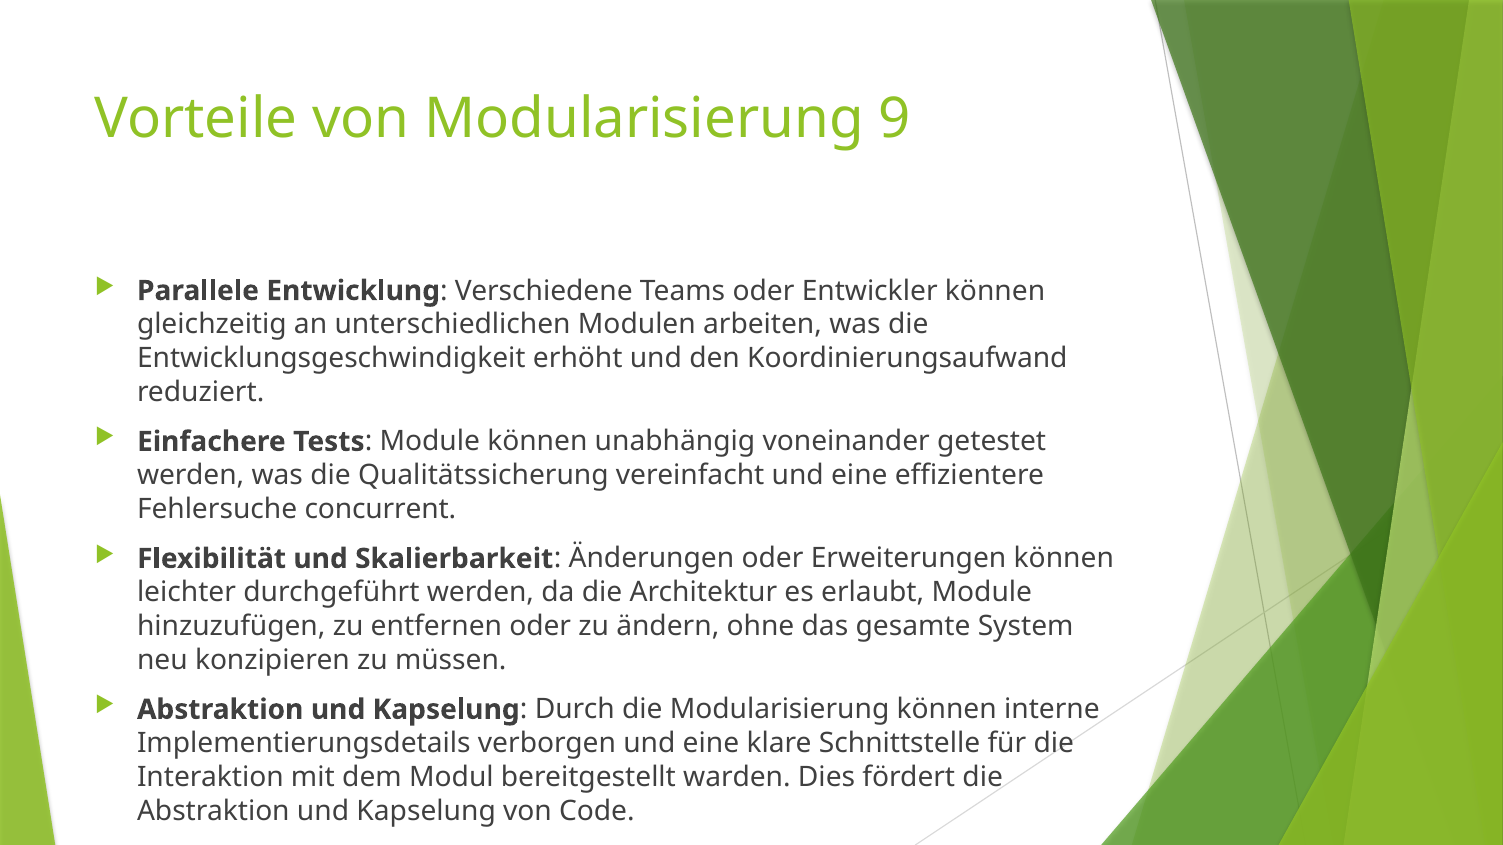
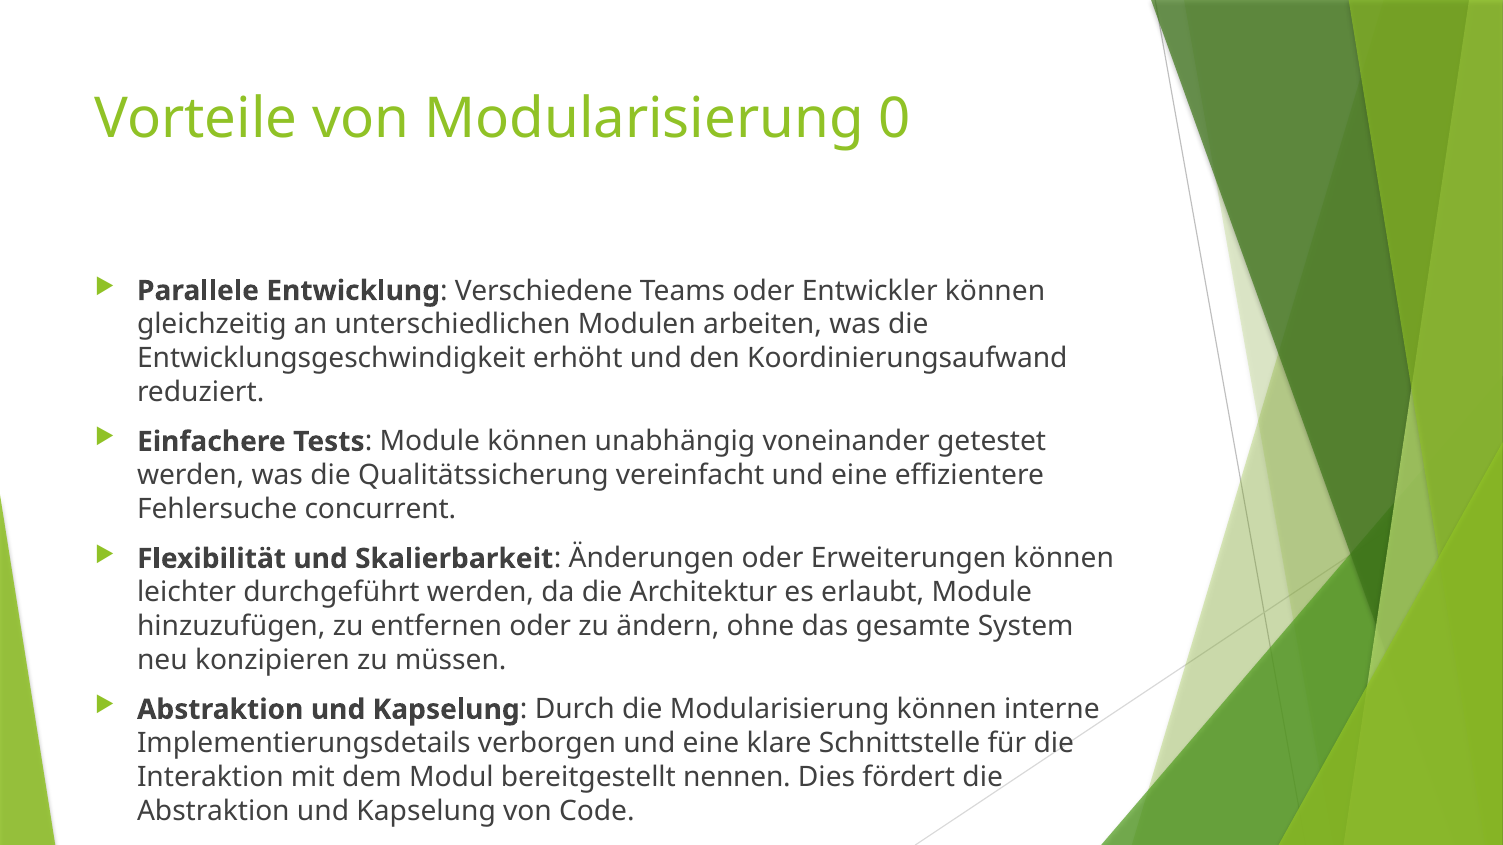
9: 9 -> 0 (895, 119)
warden: warden -> nennen (737, 778)
